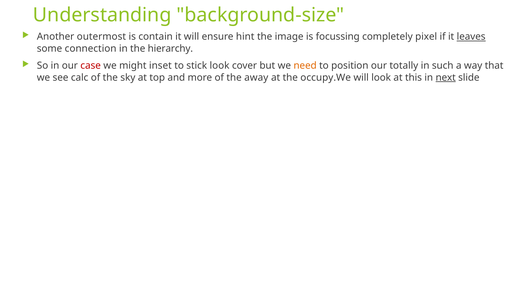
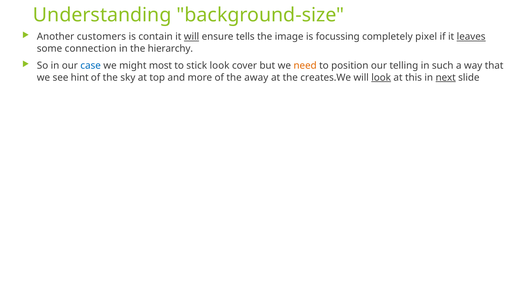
outermost: outermost -> customers (101, 37)
will underline: none -> present (192, 37)
hint: hint -> tells (245, 37)
case colour: red -> blue (91, 66)
inset: inset -> most (160, 66)
totally: totally -> telling (404, 66)
calc: calc -> hint (80, 78)
occupy.We: occupy.We -> creates.We (326, 78)
look underline: none -> present (381, 78)
